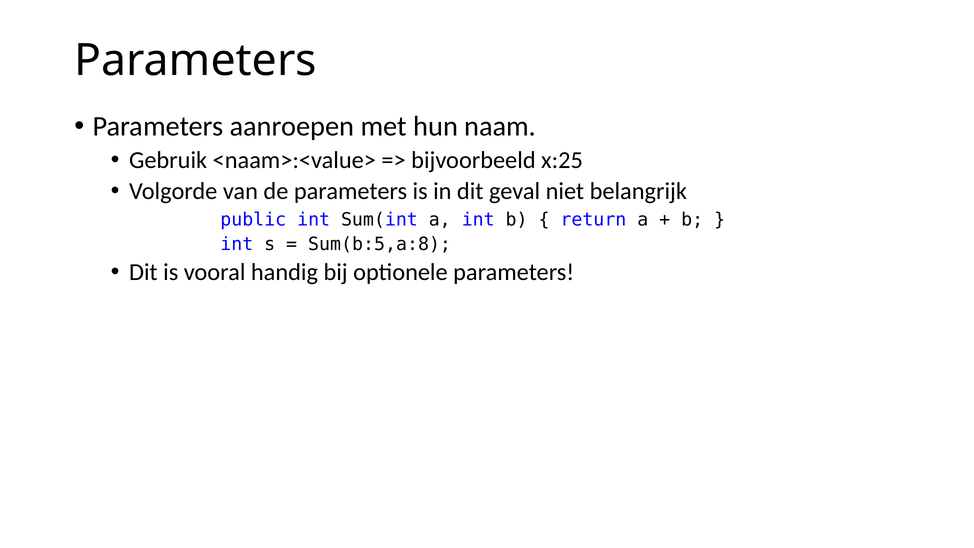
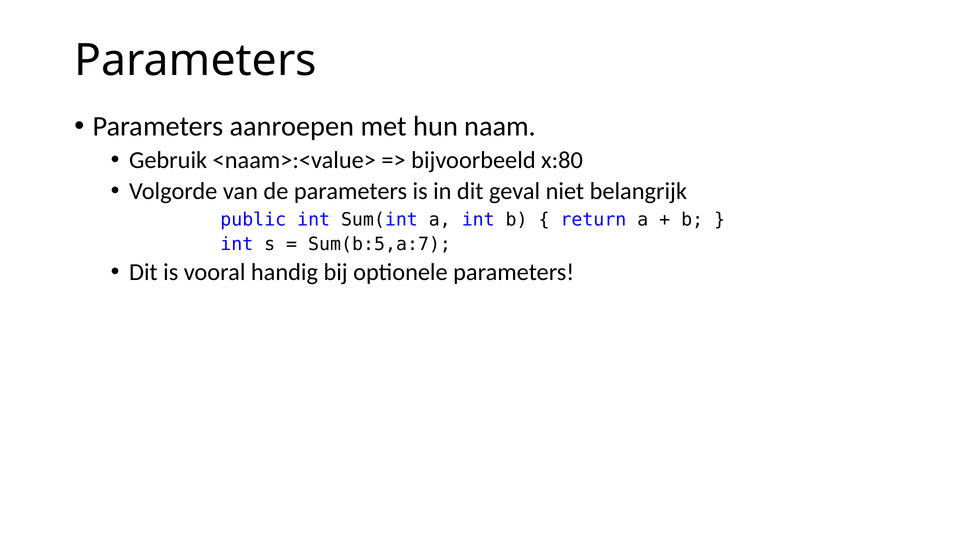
x:25: x:25 -> x:80 (562, 160)
Sum(b:5,a:8: Sum(b:5,a:8 -> Sum(b:5,a:7 (380, 244)
